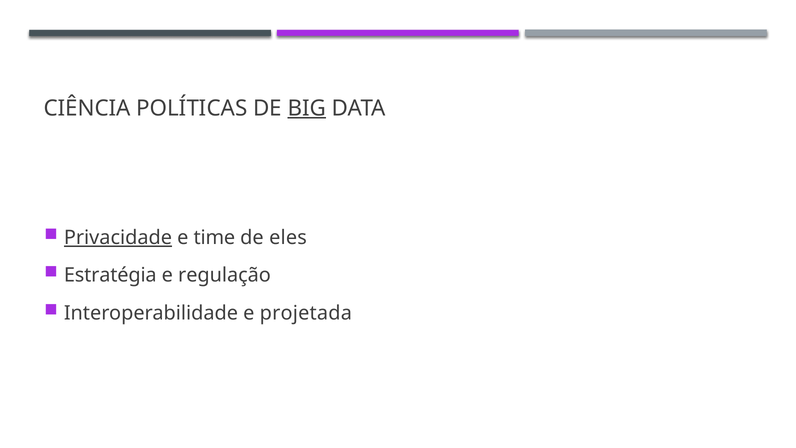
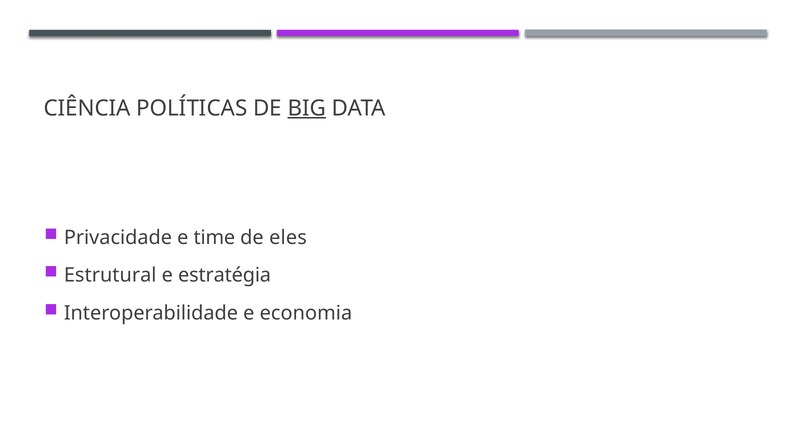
Privacidade underline: present -> none (118, 238)
Estratégia: Estratégia -> Estrutural (110, 275)
regulação: regulação -> estratégia (225, 275)
projetada: projetada -> economia (306, 313)
